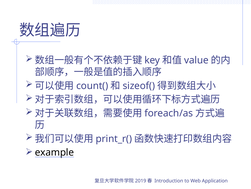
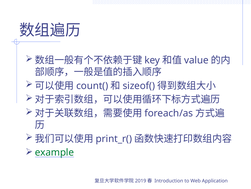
example colour: black -> green (54, 152)
